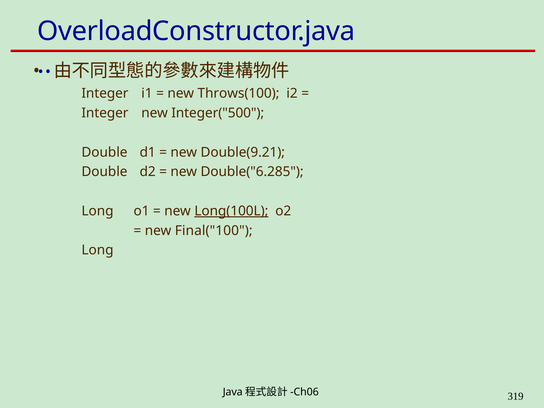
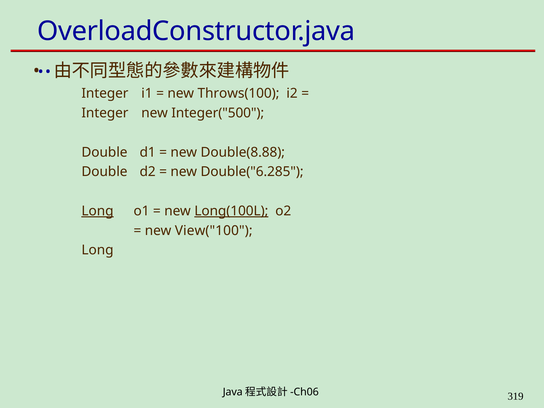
Double(9.21: Double(9.21 -> Double(8.88 (243, 152)
Long underline: none -> present (97, 211)
Final("100: Final("100 -> View("100 (214, 231)
